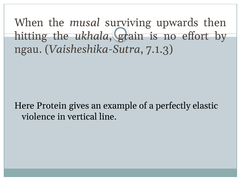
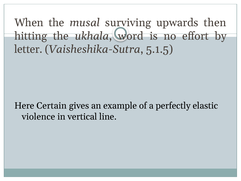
grain: grain -> word (131, 36)
ngau: ngau -> letter (28, 49)
7.1.3: 7.1.3 -> 5.1.5 (160, 49)
Protein: Protein -> Certain (52, 106)
